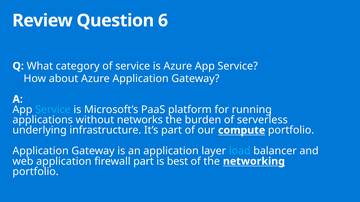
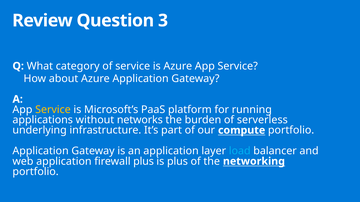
6: 6 -> 3 (163, 21)
Service colour: light blue -> yellow (53, 110)
firewall part: part -> plus (144, 162)
is best: best -> plus (177, 162)
